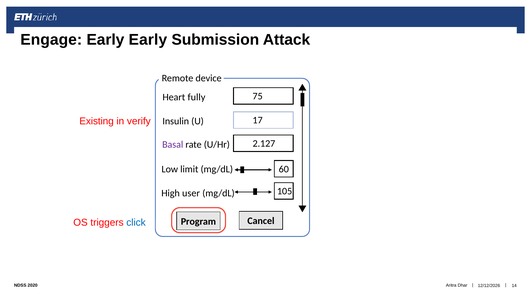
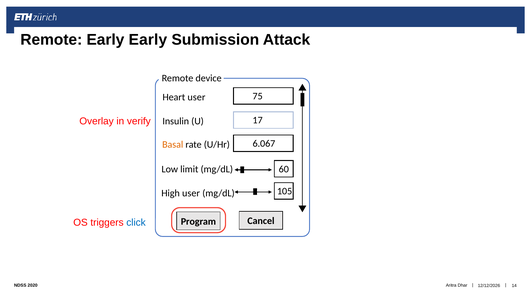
Engage: Engage -> Remote (51, 40)
Heart fully: fully -> user (196, 97)
Existing: Existing -> Overlay (97, 121)
2.127: 2.127 -> 6.067 (264, 144)
Basal colour: purple -> orange (173, 144)
